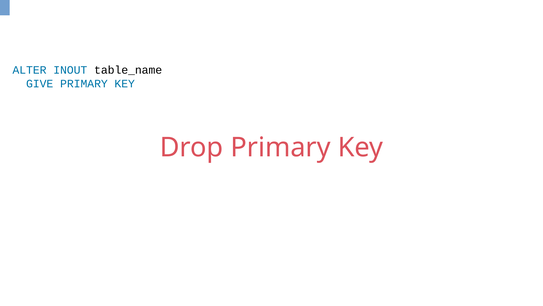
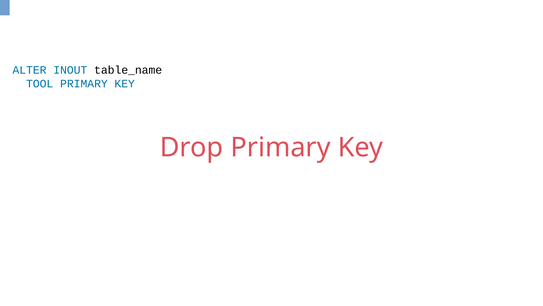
GIVE: GIVE -> TOOL (40, 83)
